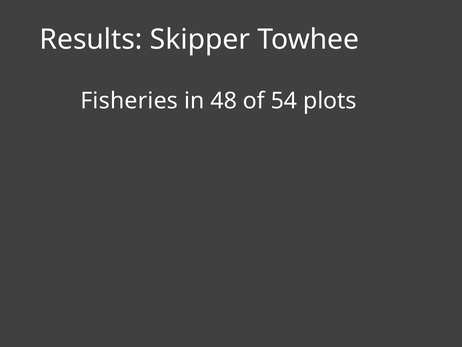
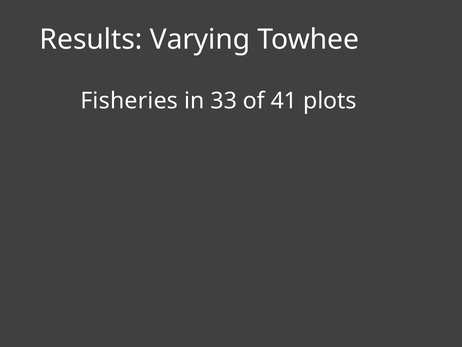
Skipper: Skipper -> Varying (200, 40)
48: 48 -> 33 (224, 101)
54: 54 -> 41 (284, 101)
